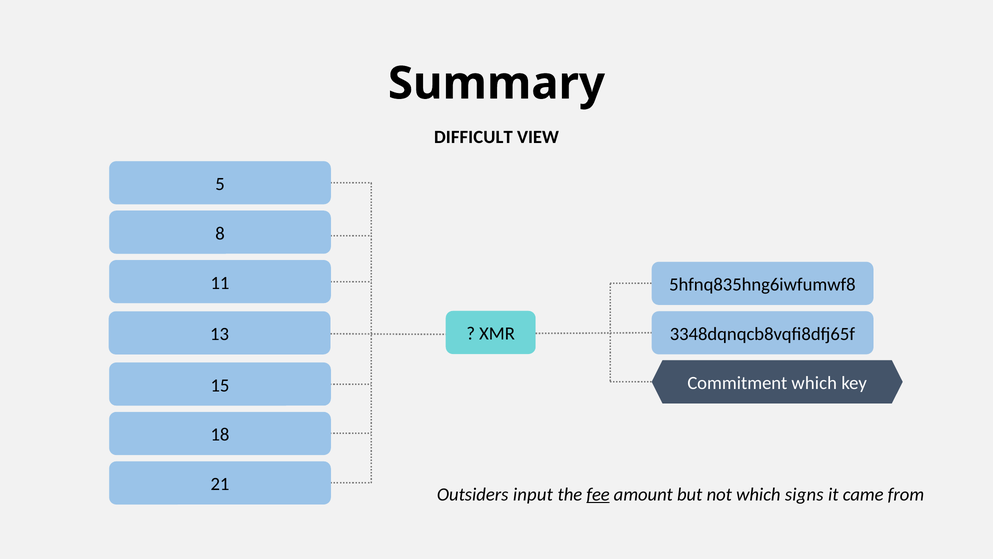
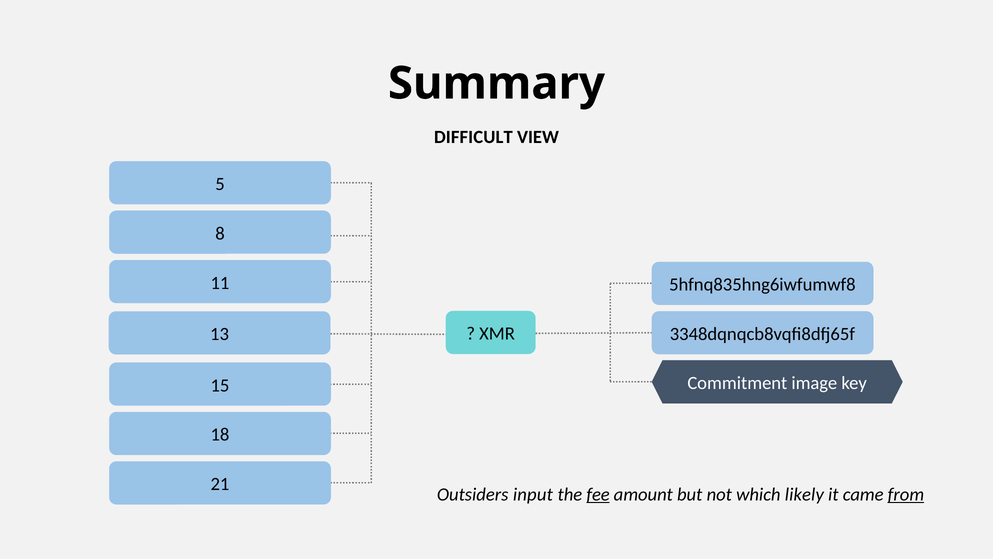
Commitment which: which -> image (814, 383)
signs: signs -> likely (804, 494)
from underline: none -> present (906, 494)
